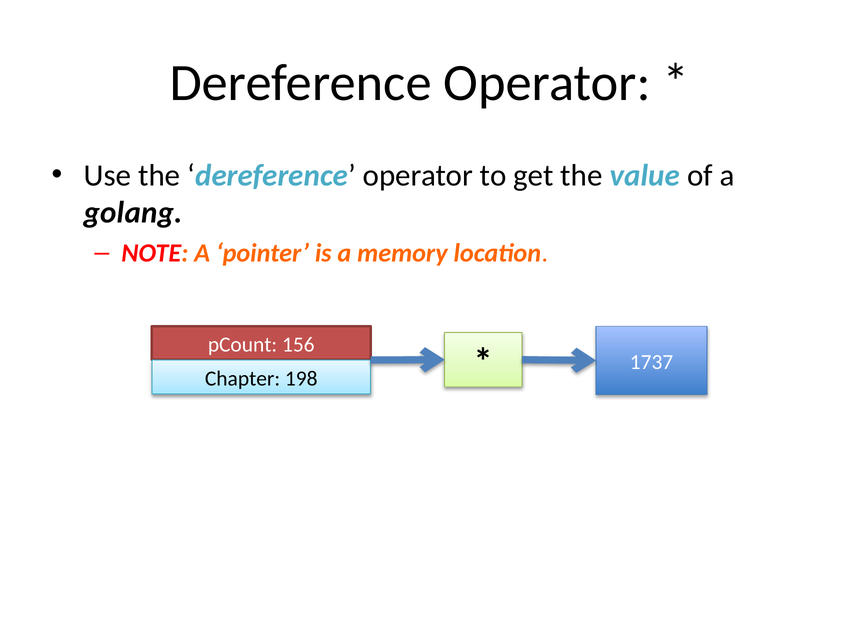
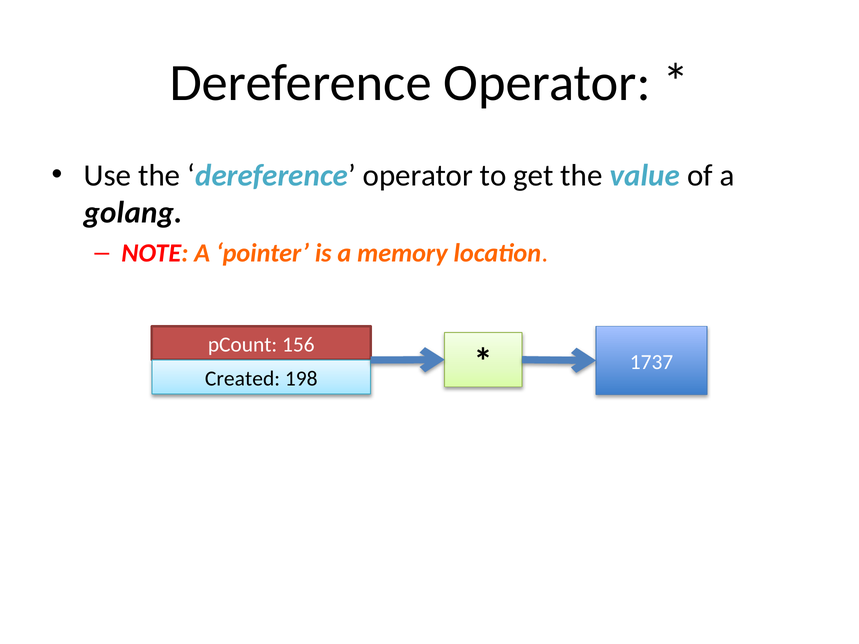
Chapter: Chapter -> Created (242, 379)
